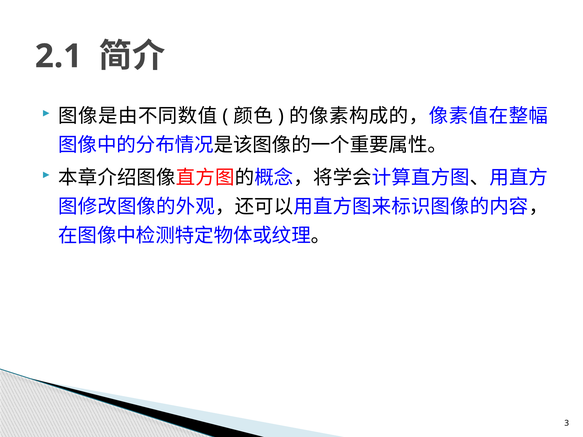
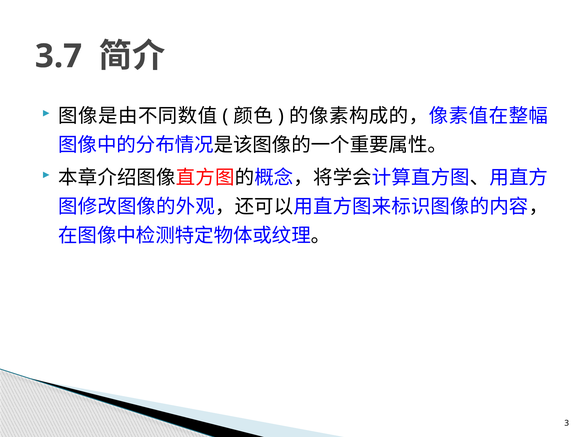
2.1: 2.1 -> 3.7 (59, 56)
